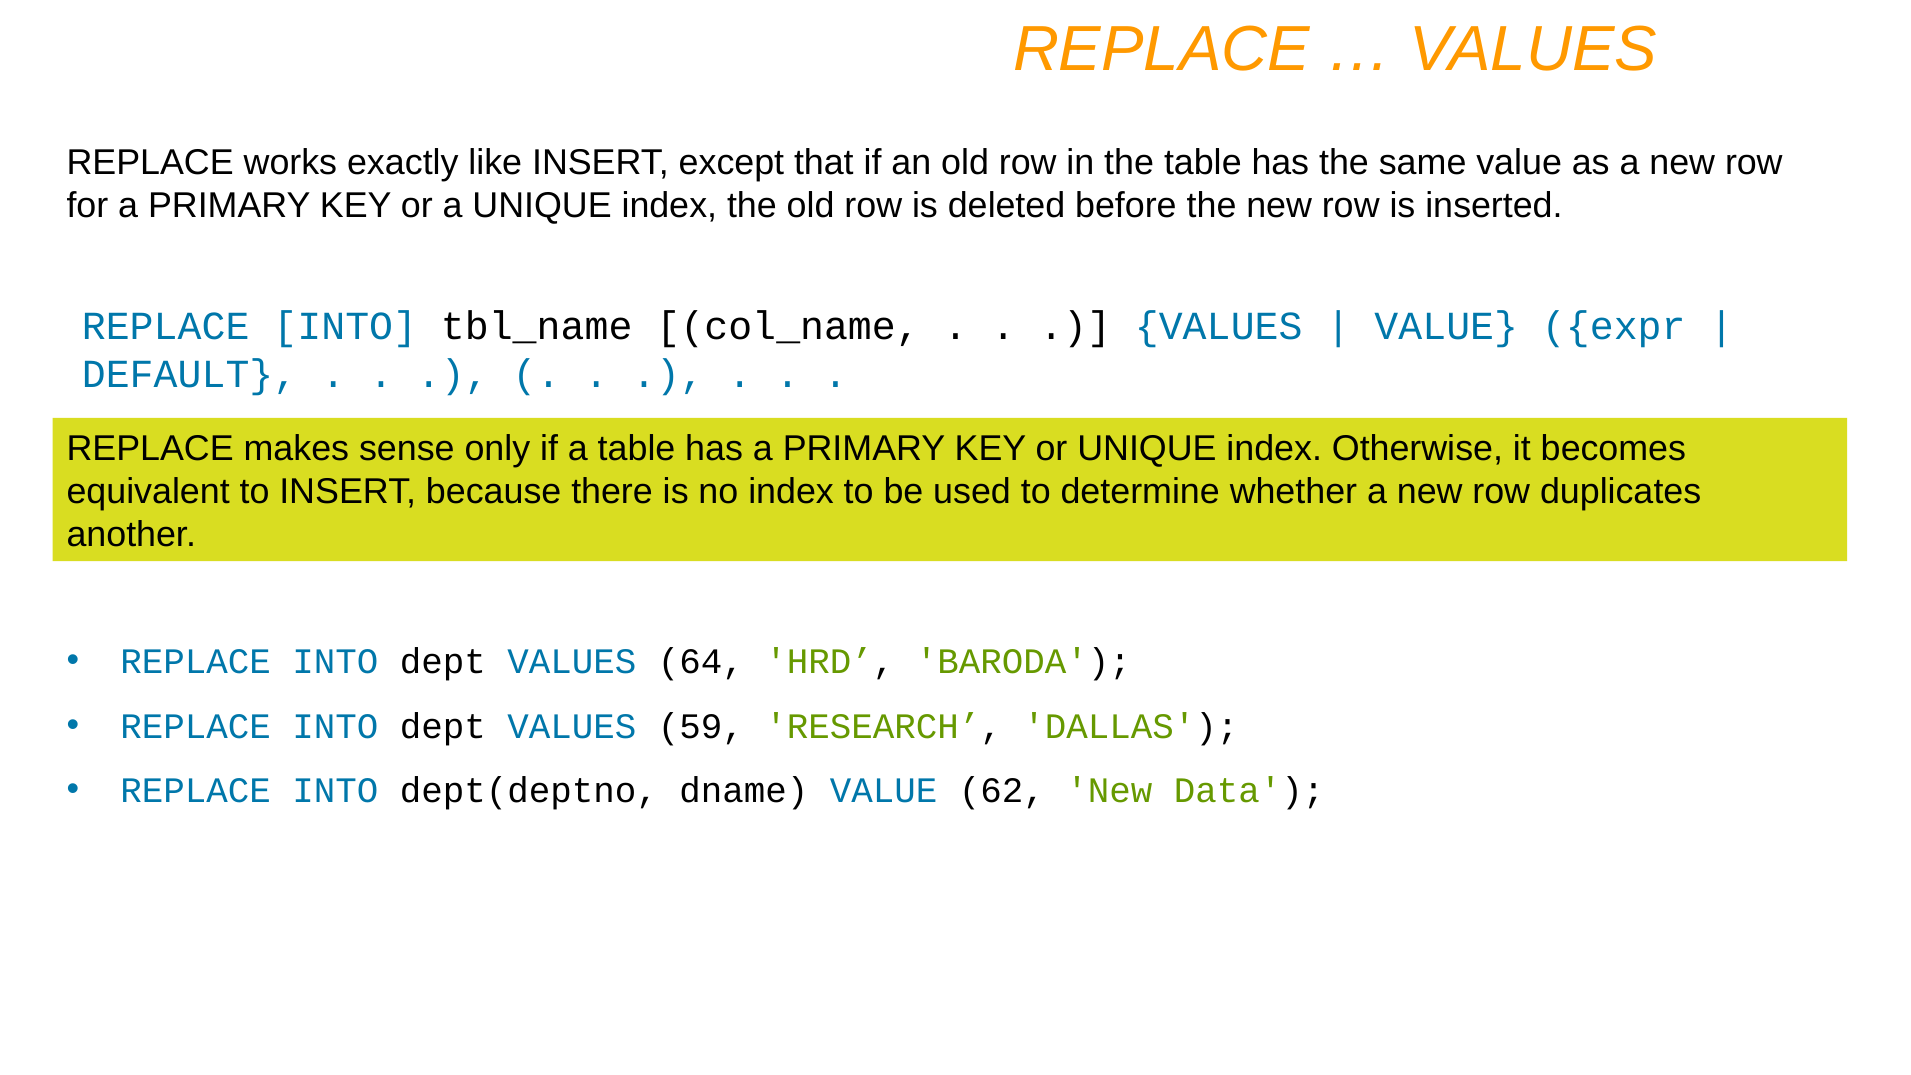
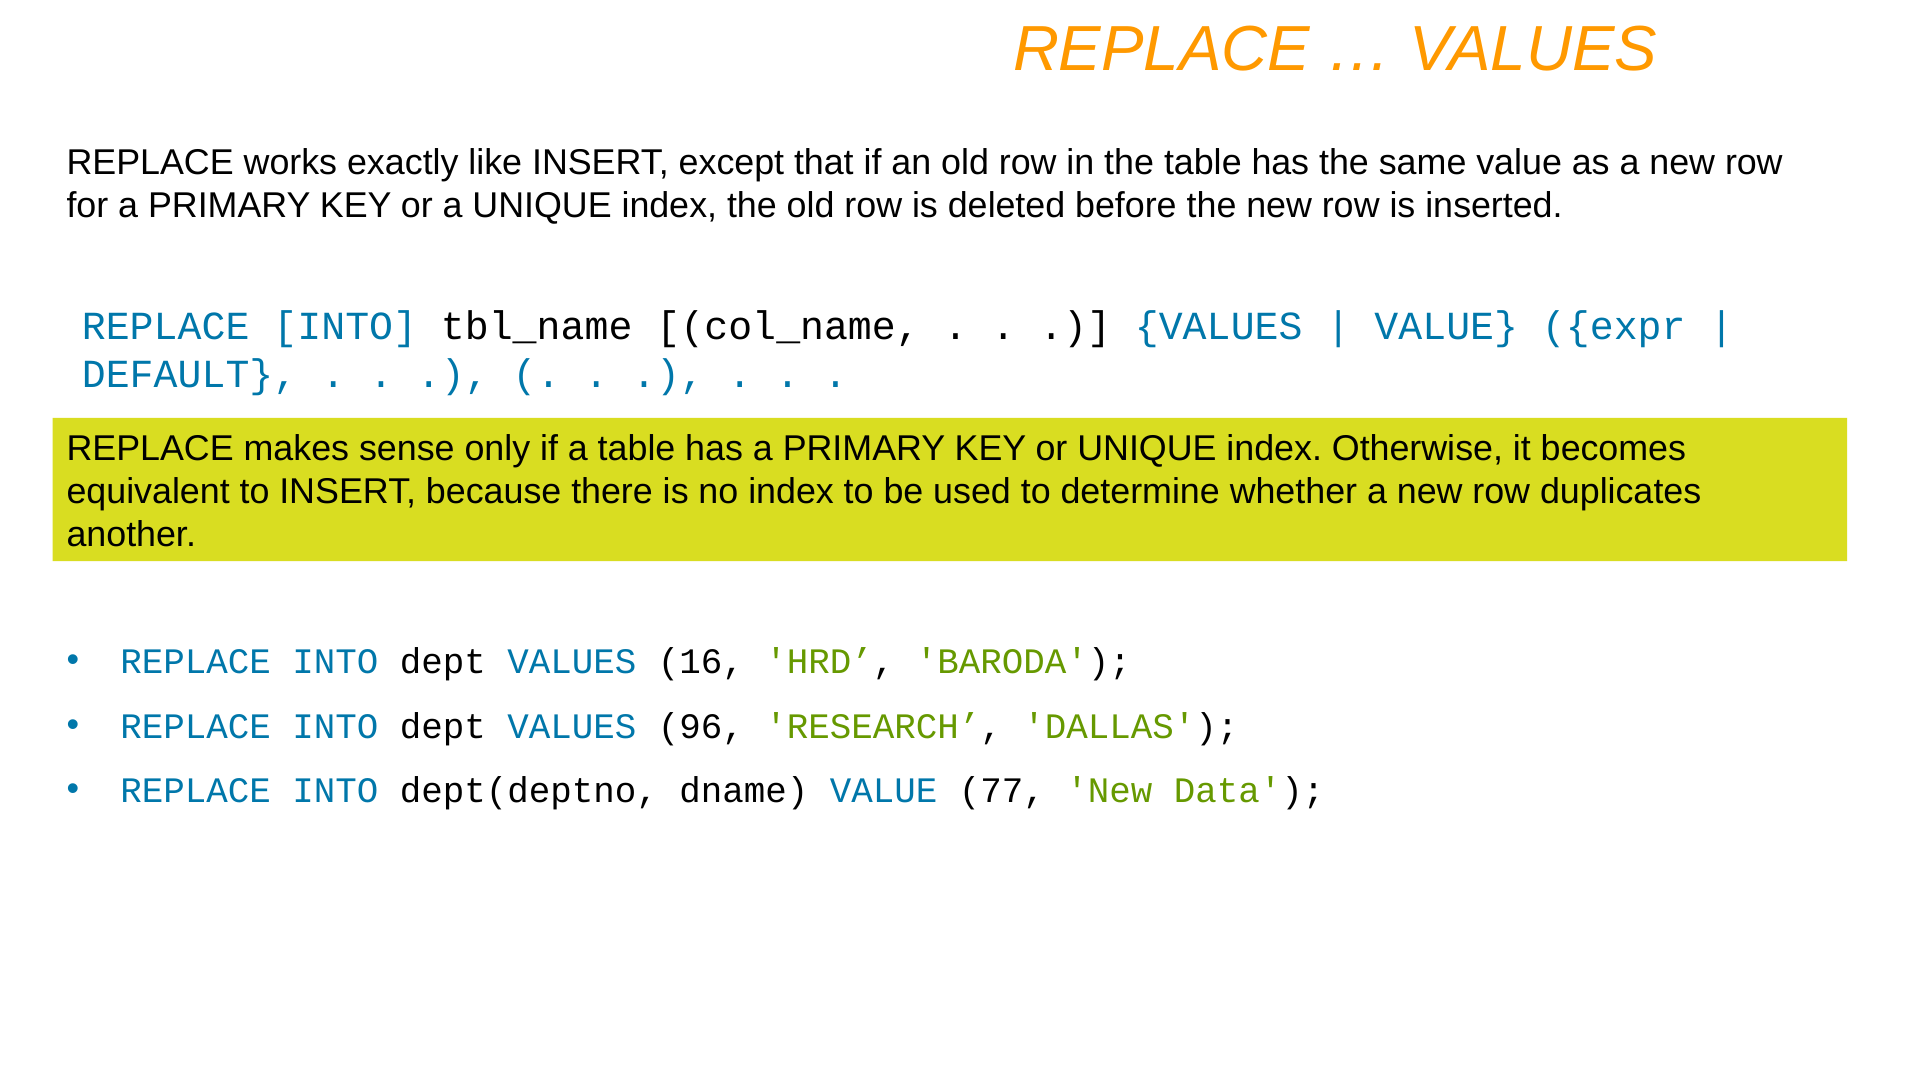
64: 64 -> 16 (701, 662)
59: 59 -> 96 (701, 726)
62: 62 -> 77 (1002, 791)
